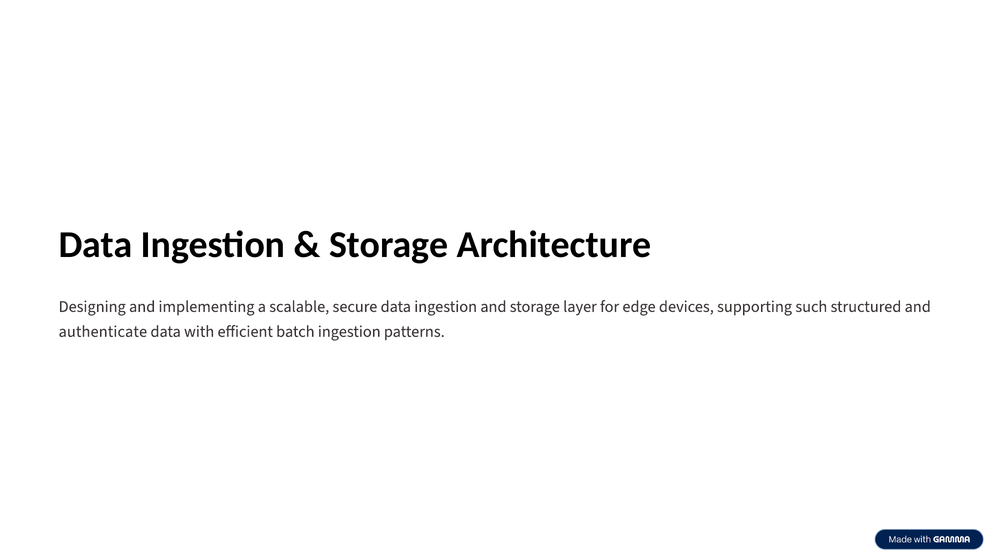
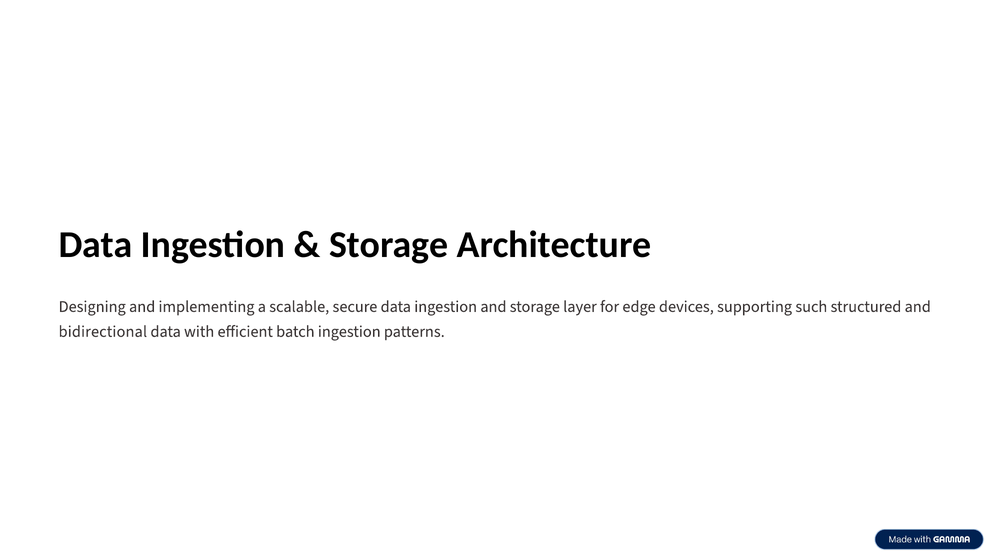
authenticate: authenticate -> bidirectional (103, 331)
